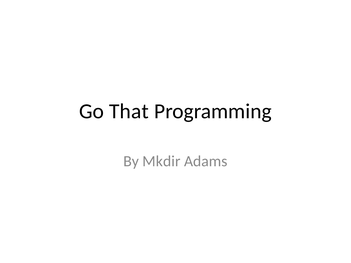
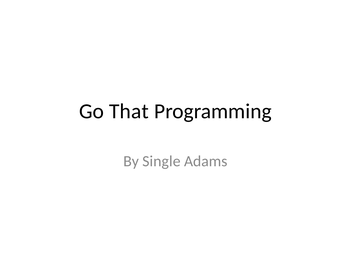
Mkdir: Mkdir -> Single (161, 161)
